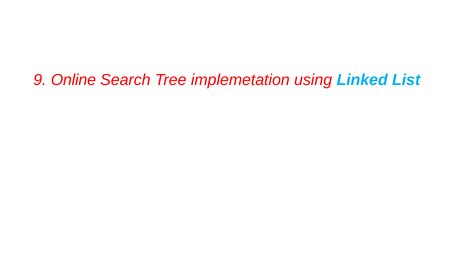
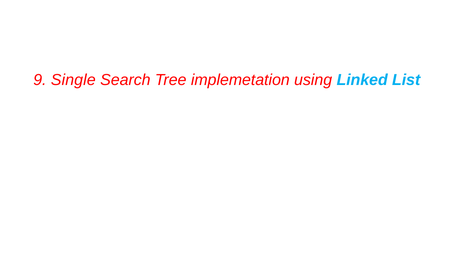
Online: Online -> Single (73, 80)
